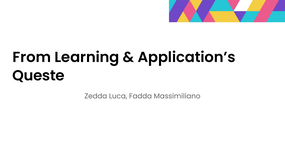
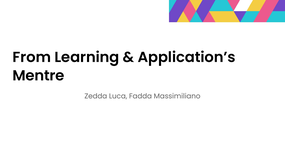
Queste: Queste -> Mentre (38, 76)
